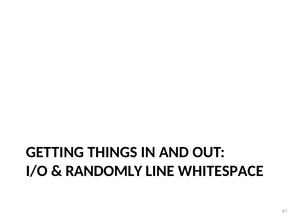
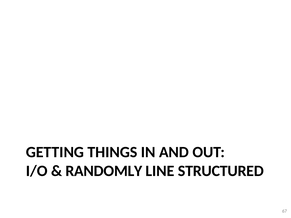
WHITESPACE: WHITESPACE -> STRUCTURED (221, 171)
